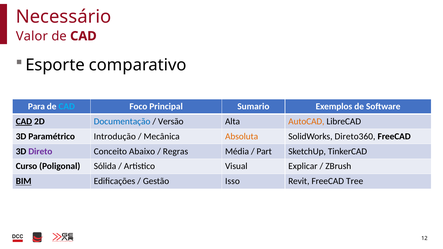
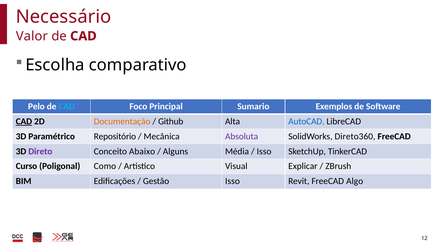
Esporte: Esporte -> Escolha (55, 65)
Para: Para -> Pelo (36, 106)
Documentação colour: blue -> orange (122, 122)
Versão: Versão -> Github (171, 122)
AutoCAD colour: orange -> blue (306, 122)
Introdução: Introdução -> Repositório (115, 136)
Absoluta colour: orange -> purple (242, 136)
Regras: Regras -> Alguns (176, 151)
Part: Part -> Isso (264, 151)
Sólida: Sólida -> Como (105, 166)
BIM underline: present -> none (24, 181)
Tree: Tree -> Algo (355, 181)
